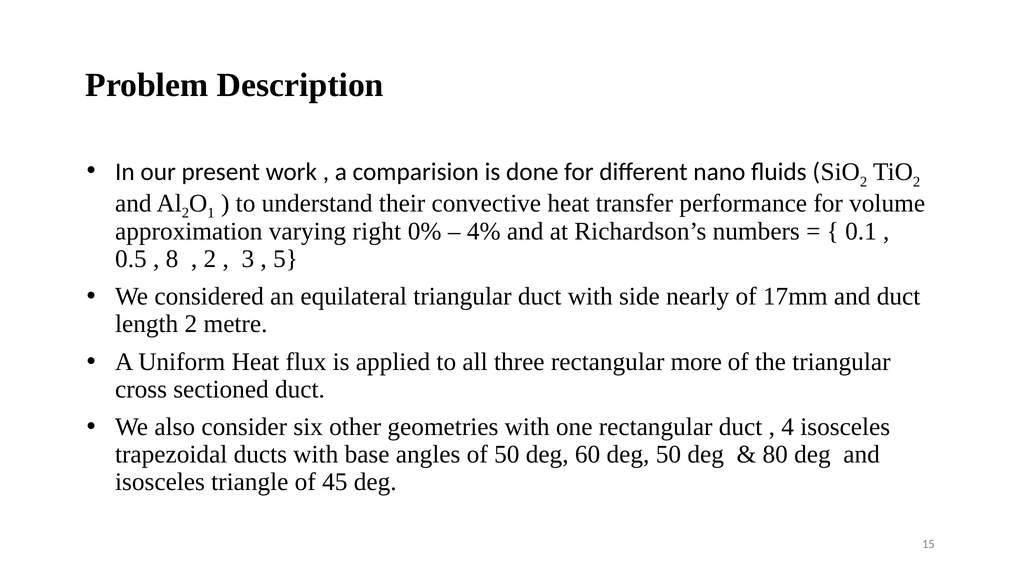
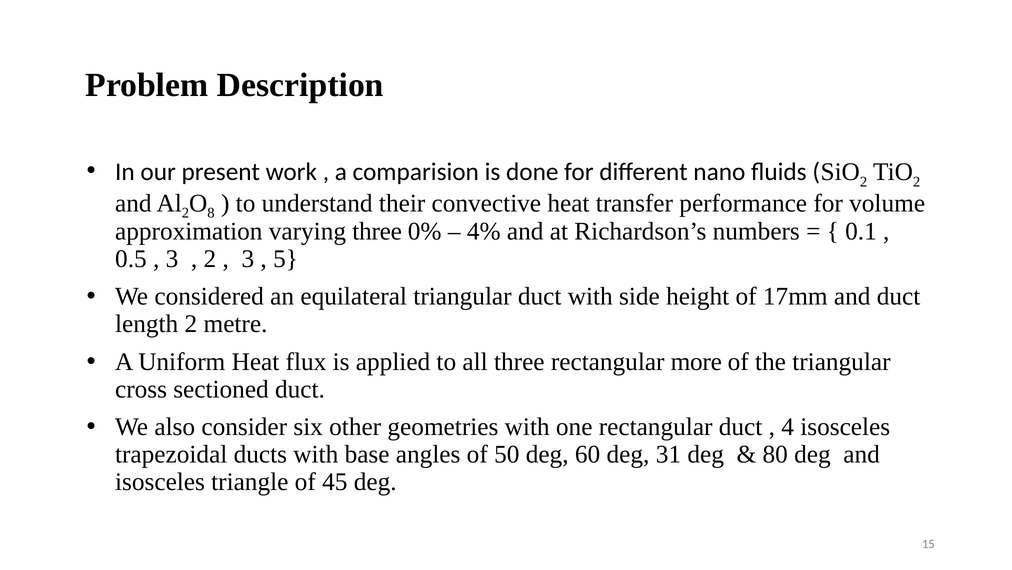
1: 1 -> 8 (211, 213)
varying right: right -> three (377, 231)
8: 8 -> 3 (172, 258)
nearly: nearly -> height (698, 296)
deg 50: 50 -> 31 (668, 454)
